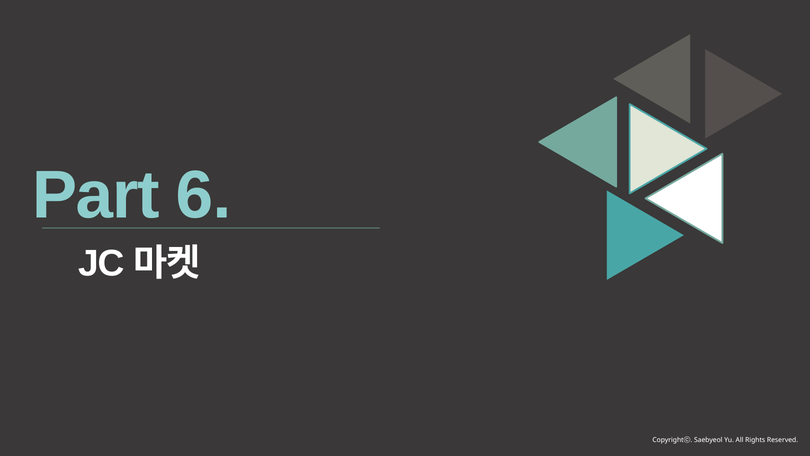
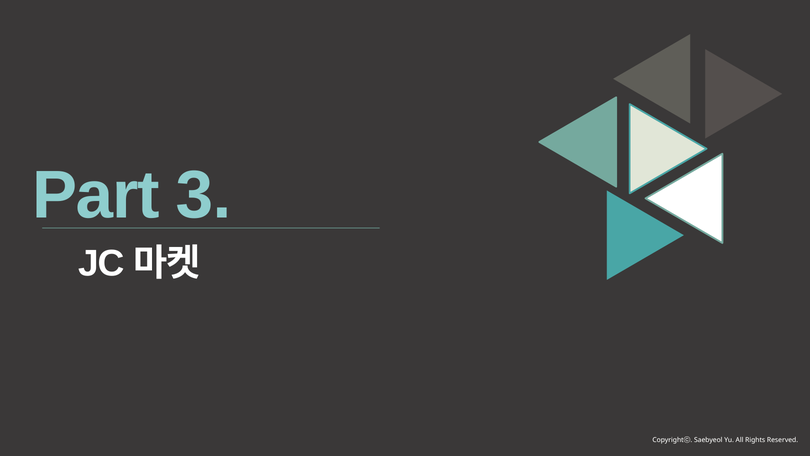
6: 6 -> 3 (204, 195)
